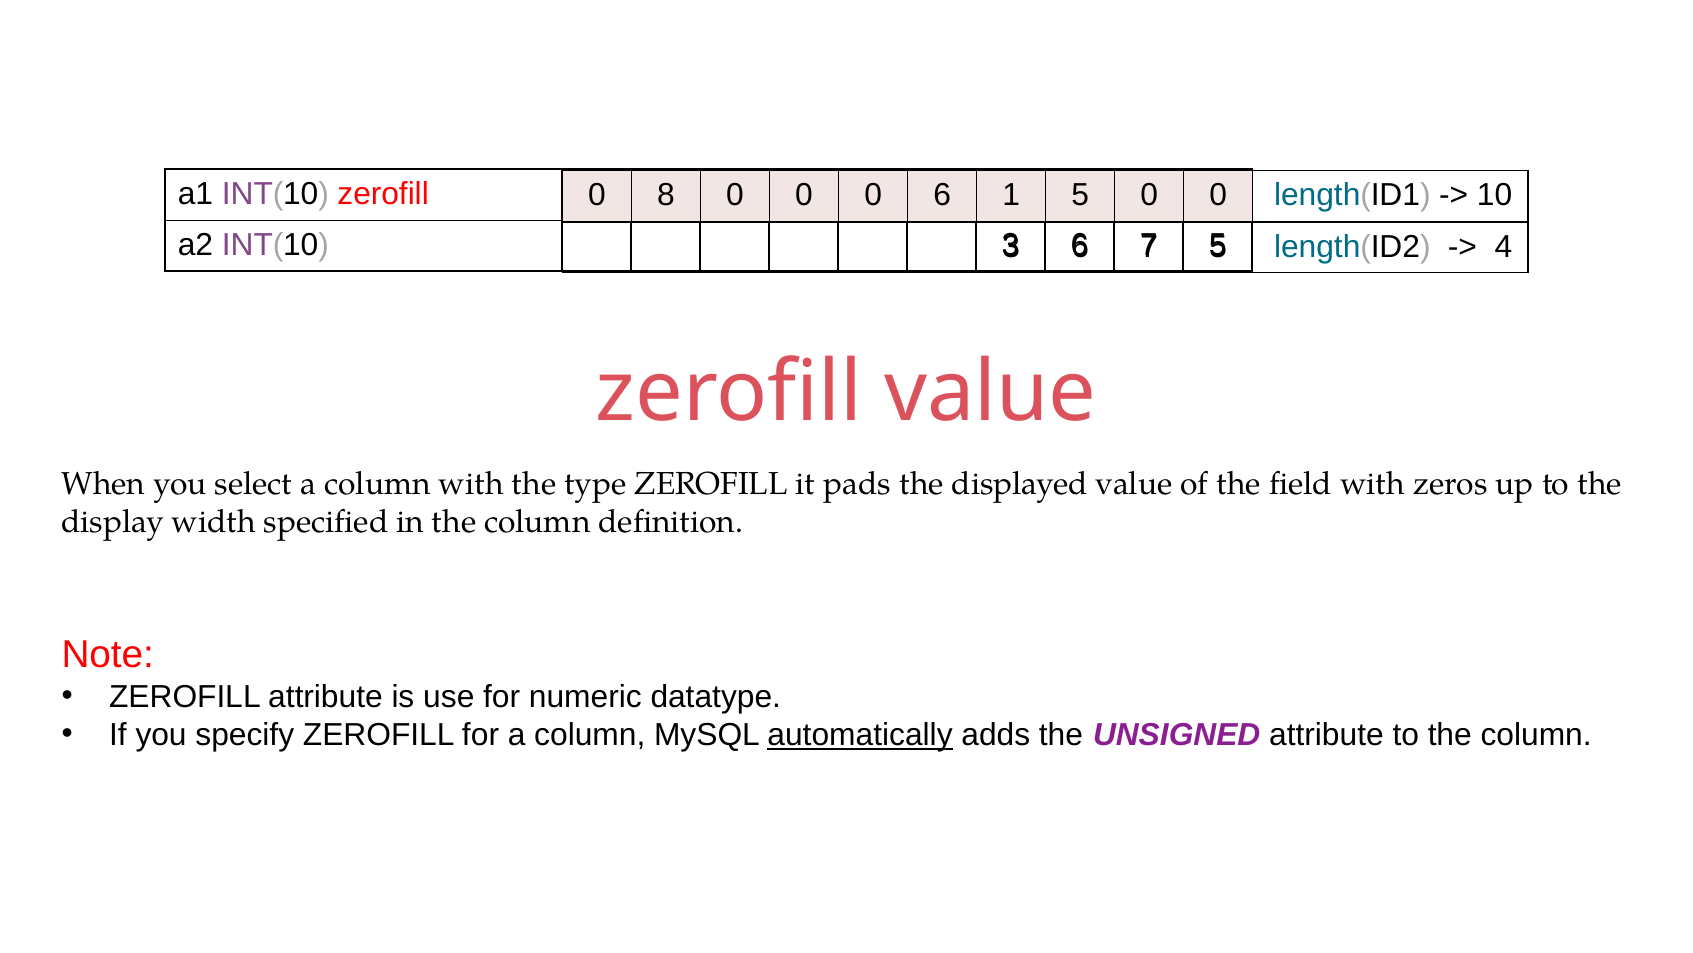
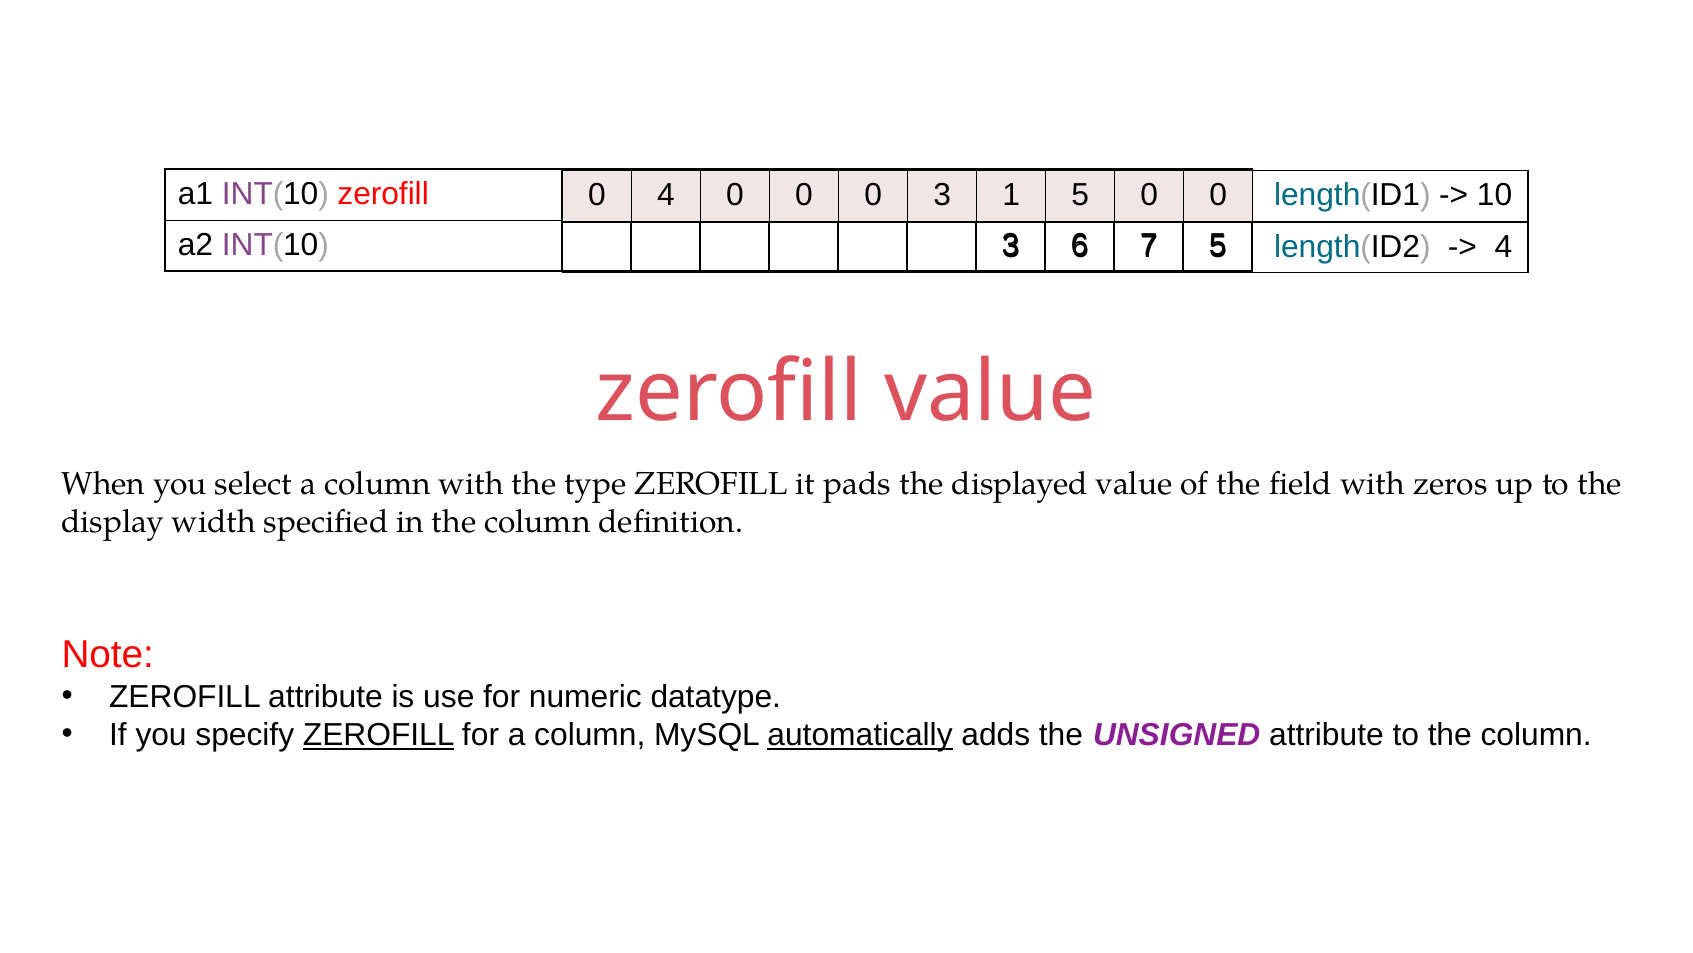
0 8: 8 -> 4 (666, 195)
0 6: 6 -> 3 (942, 195)
ZEROFILL underline: none -> present (379, 735)
